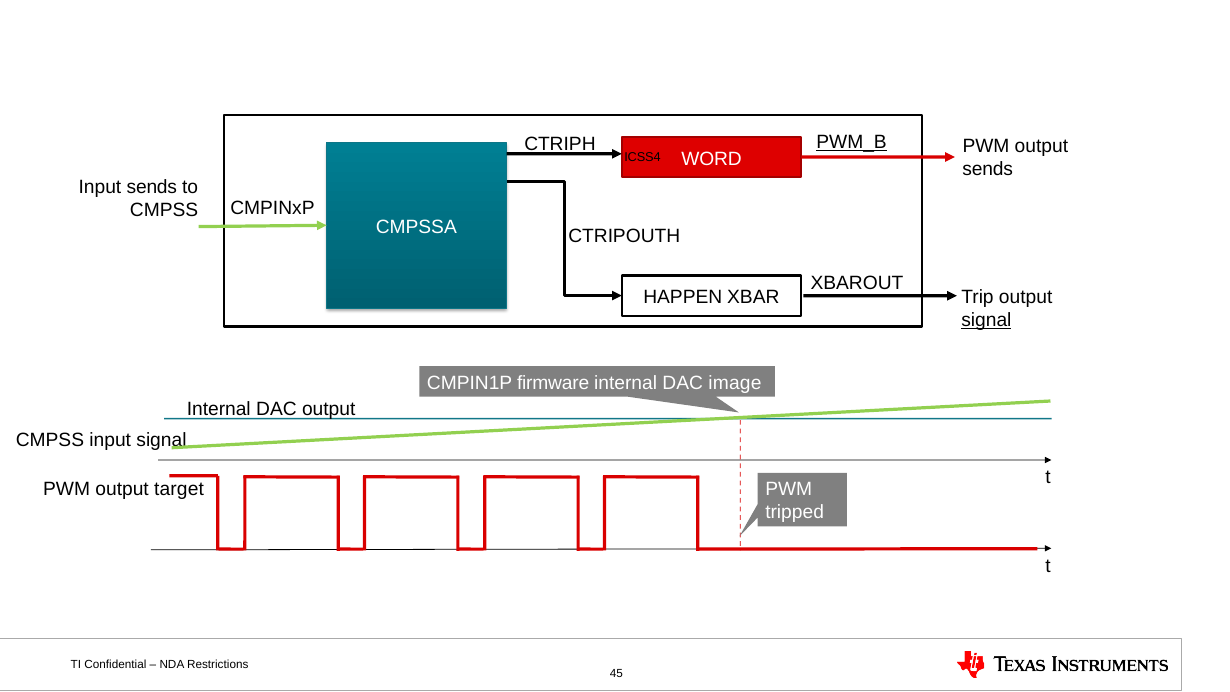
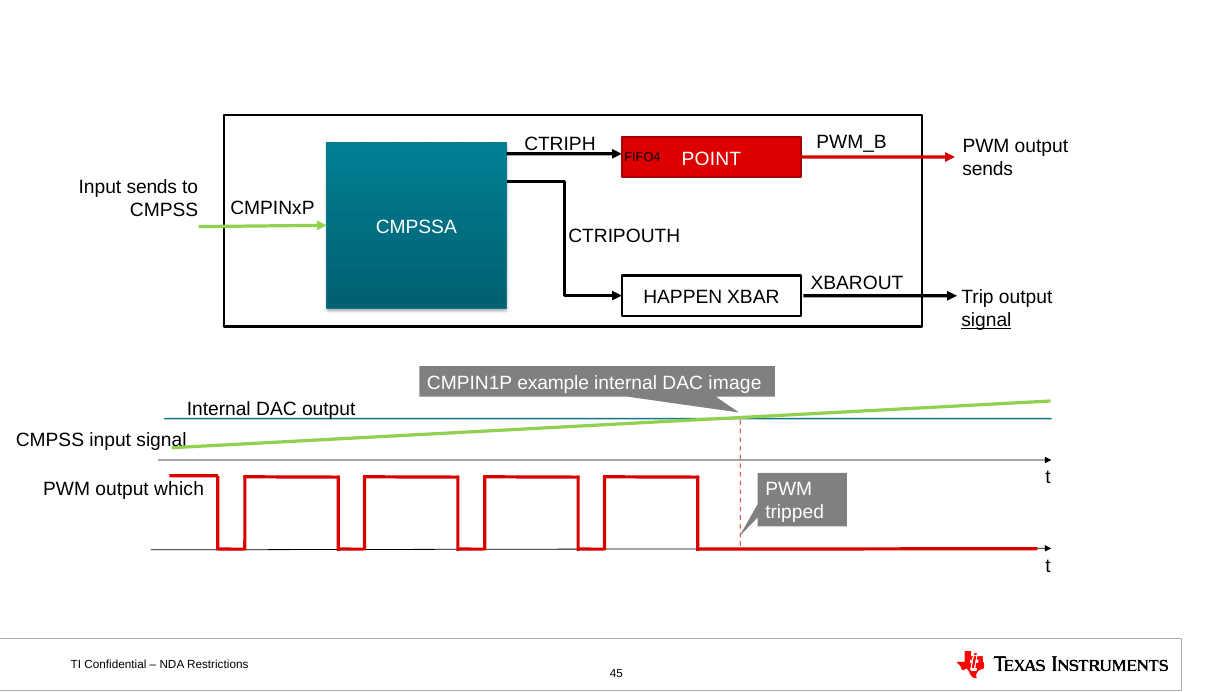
PWM_B underline: present -> none (852, 143)
WORD: WORD -> POINT (711, 159)
ICSS4: ICSS4 -> FIFO4 (642, 158)
firmware: firmware -> example (553, 383)
target: target -> which (179, 489)
